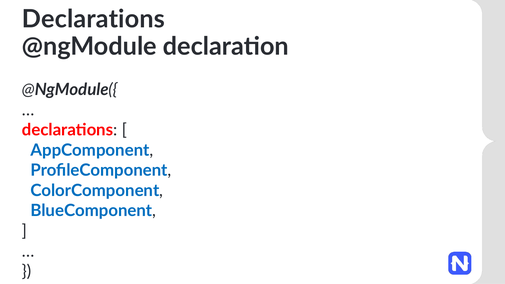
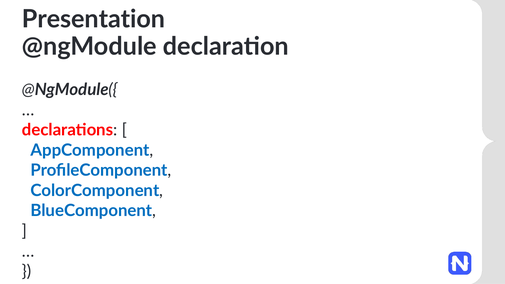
Declarations: Declarations -> Presentation (94, 19)
